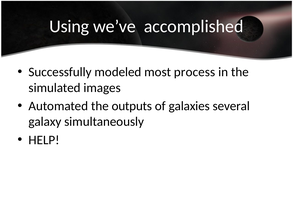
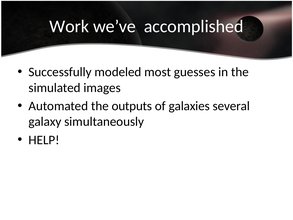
Using: Using -> Work (69, 26)
process: process -> guesses (195, 72)
